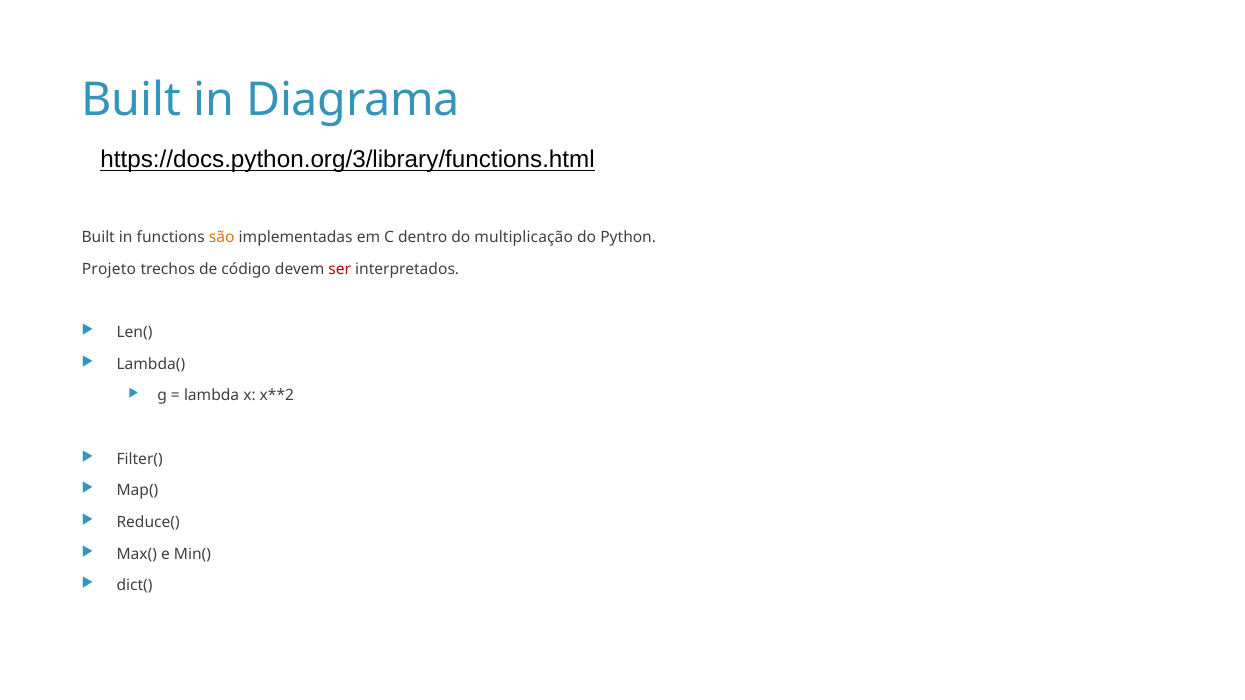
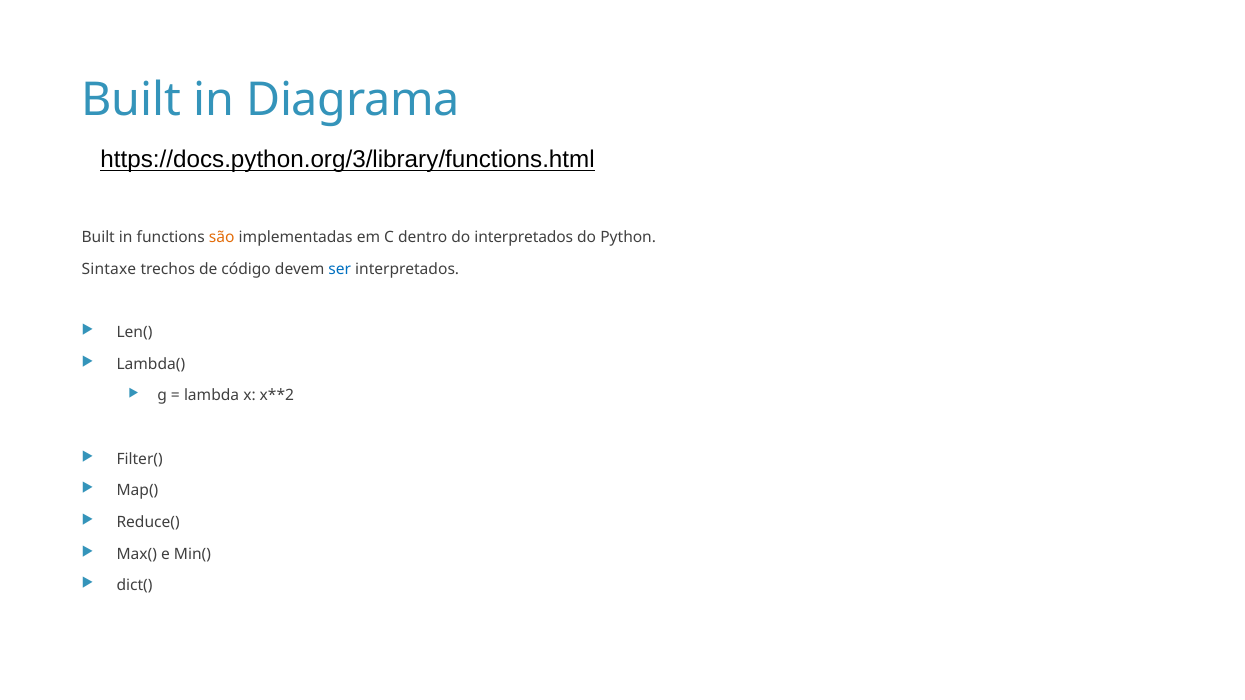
do multiplicação: multiplicação -> interpretados (524, 237)
Projeto: Projeto -> Sintaxe (109, 269)
ser colour: red -> blue (340, 269)
